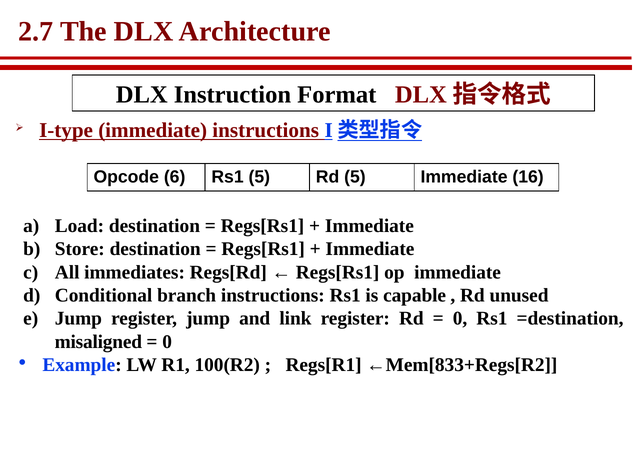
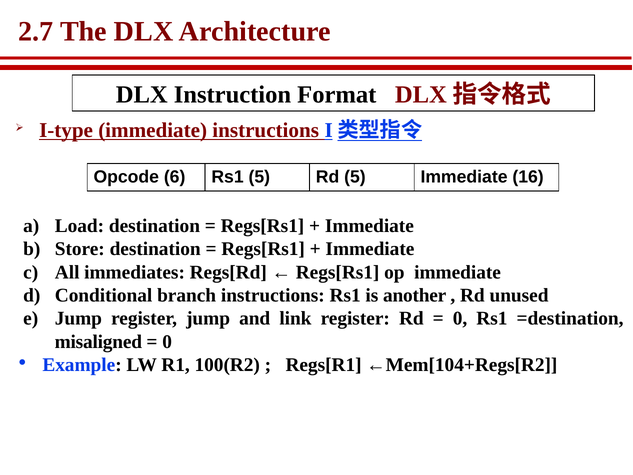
capable: capable -> another (415, 295)
←Mem[833+Regs[R2: ←Mem[833+Regs[R2 -> ←Mem[104+Regs[R2 (462, 365)
